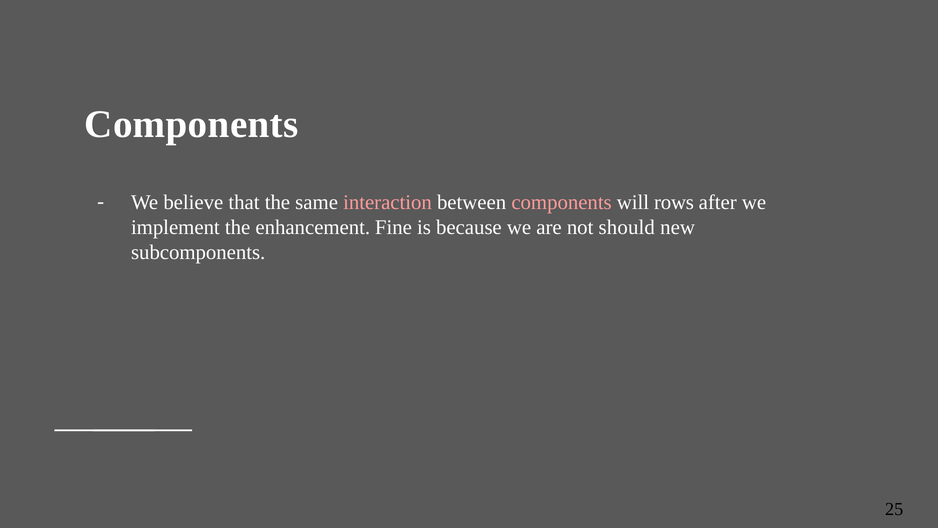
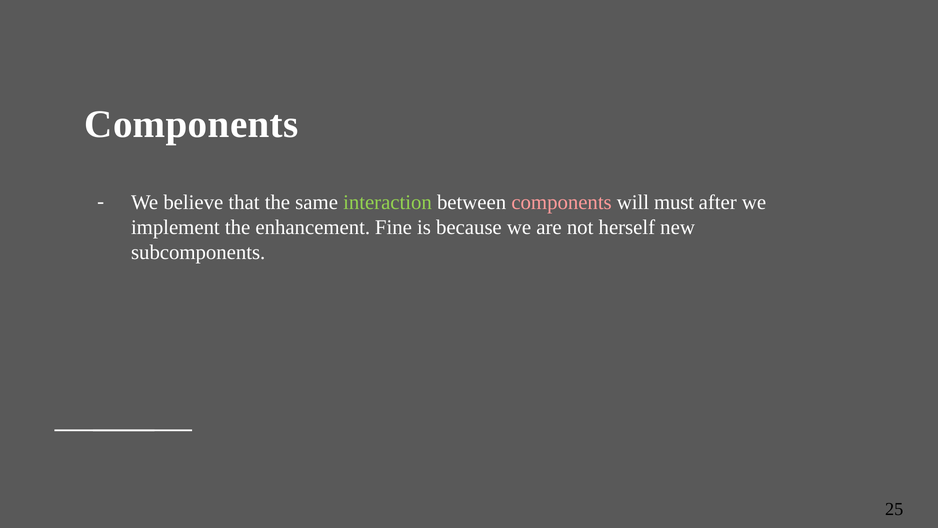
interaction colour: pink -> light green (388, 202)
rows: rows -> must (674, 202)
should: should -> herself (627, 227)
